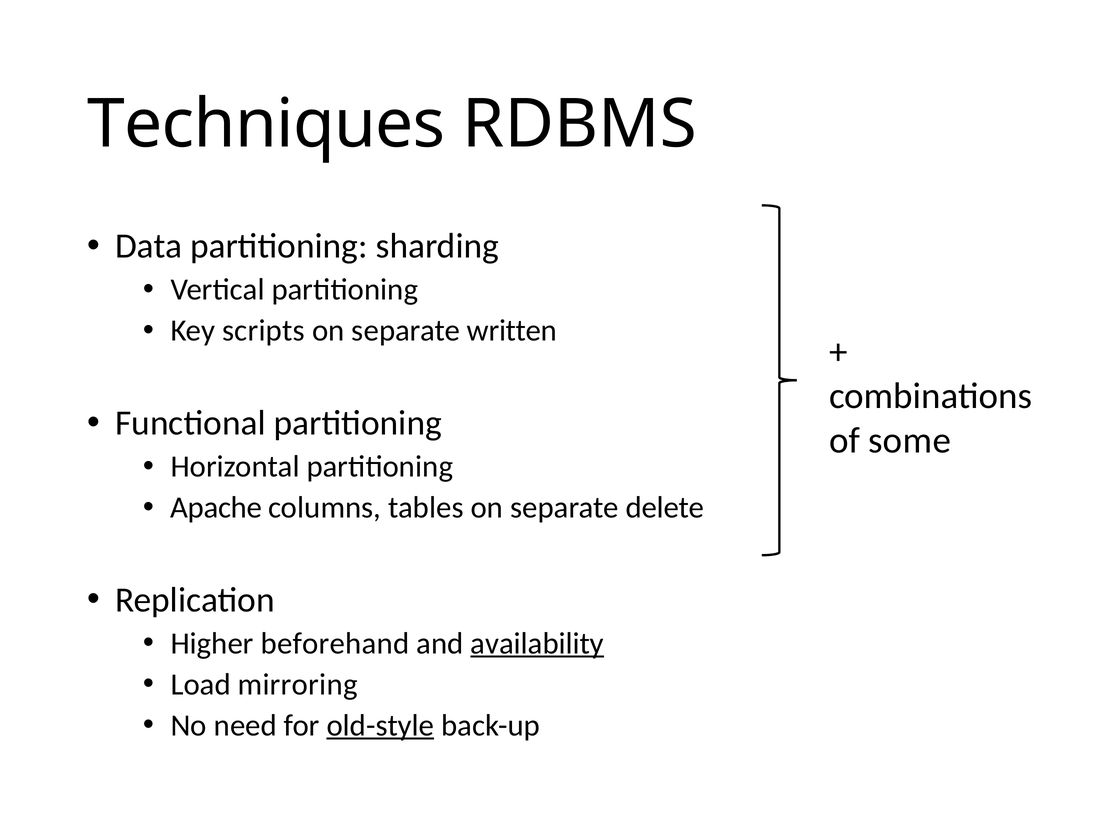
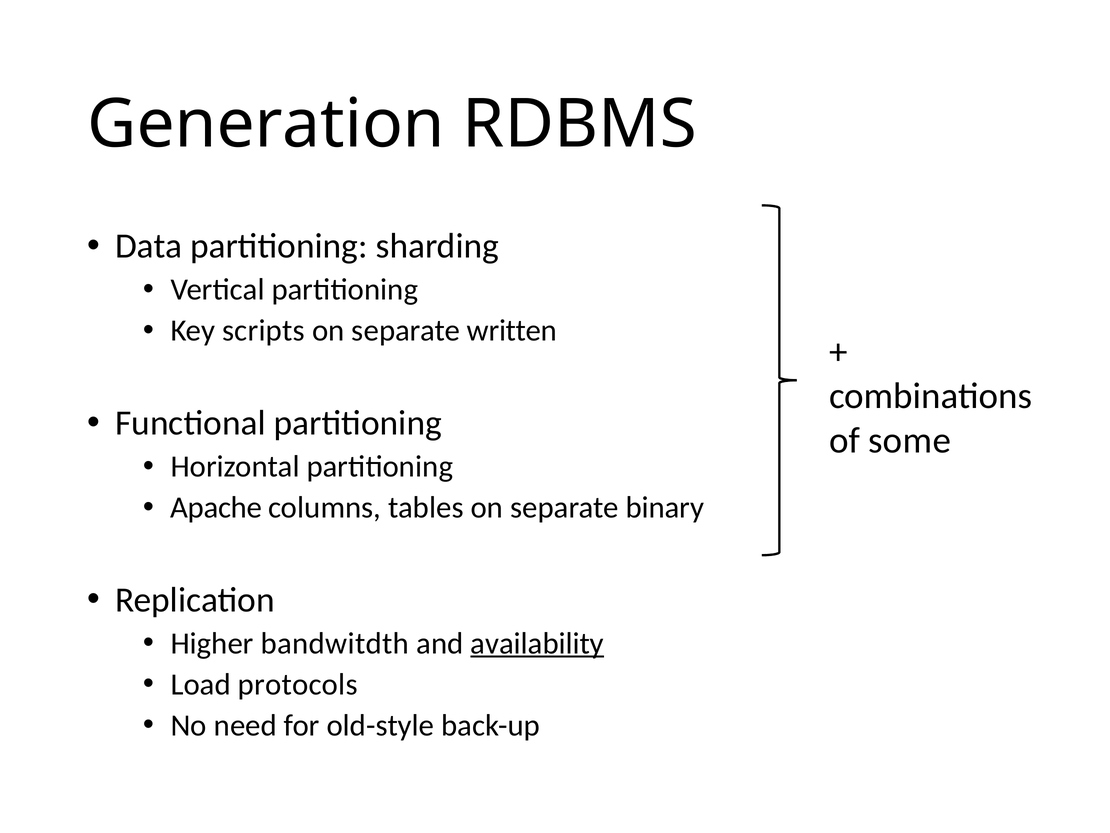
Techniques: Techniques -> Generation (266, 124)
delete: delete -> binary (665, 507)
beforehand: beforehand -> bandwitdth (335, 643)
mirroring: mirroring -> protocols (298, 684)
old-style underline: present -> none (380, 725)
